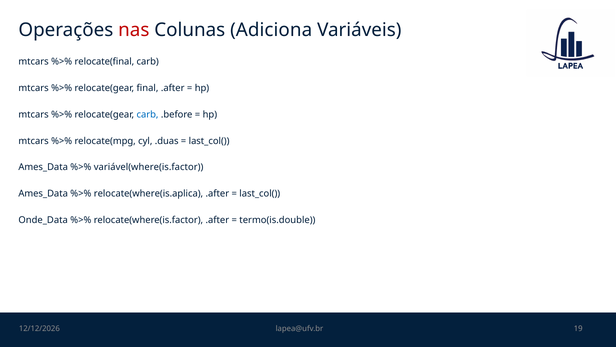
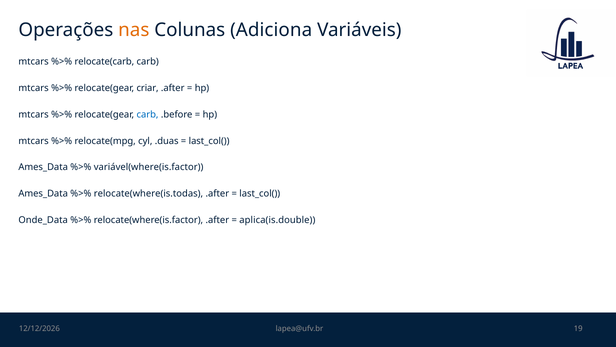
nas colour: red -> orange (134, 30)
relocate(final: relocate(final -> relocate(carb (104, 62)
final: final -> criar (148, 88)
relocate(where(is.aplica: relocate(where(is.aplica -> relocate(where(is.todas (148, 193)
termo(is.double: termo(is.double -> aplica(is.double (277, 220)
